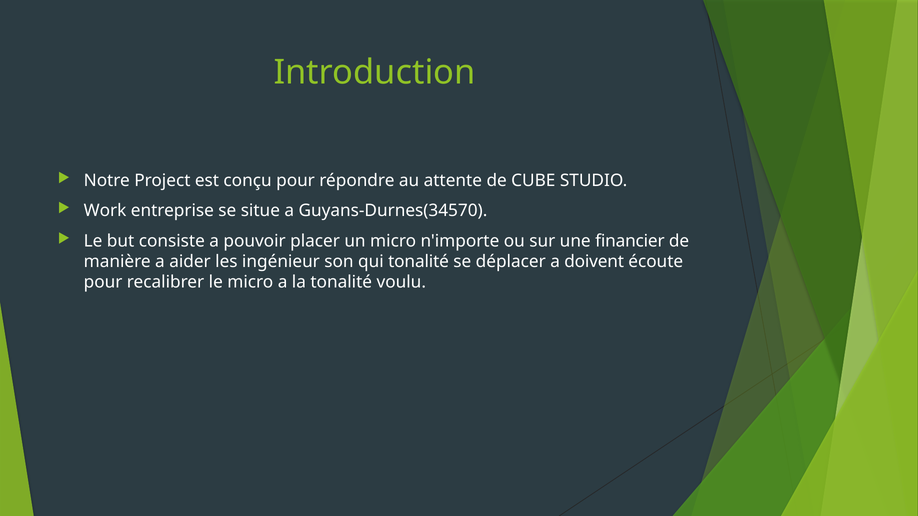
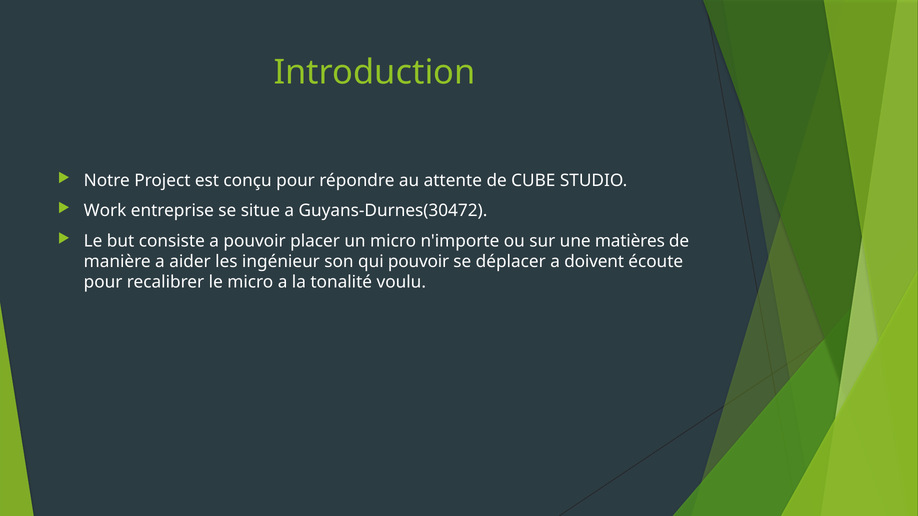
Guyans-Durnes(34570: Guyans-Durnes(34570 -> Guyans-Durnes(30472 (393, 211)
financier: financier -> matières (630, 241)
qui tonalité: tonalité -> pouvoir (419, 262)
